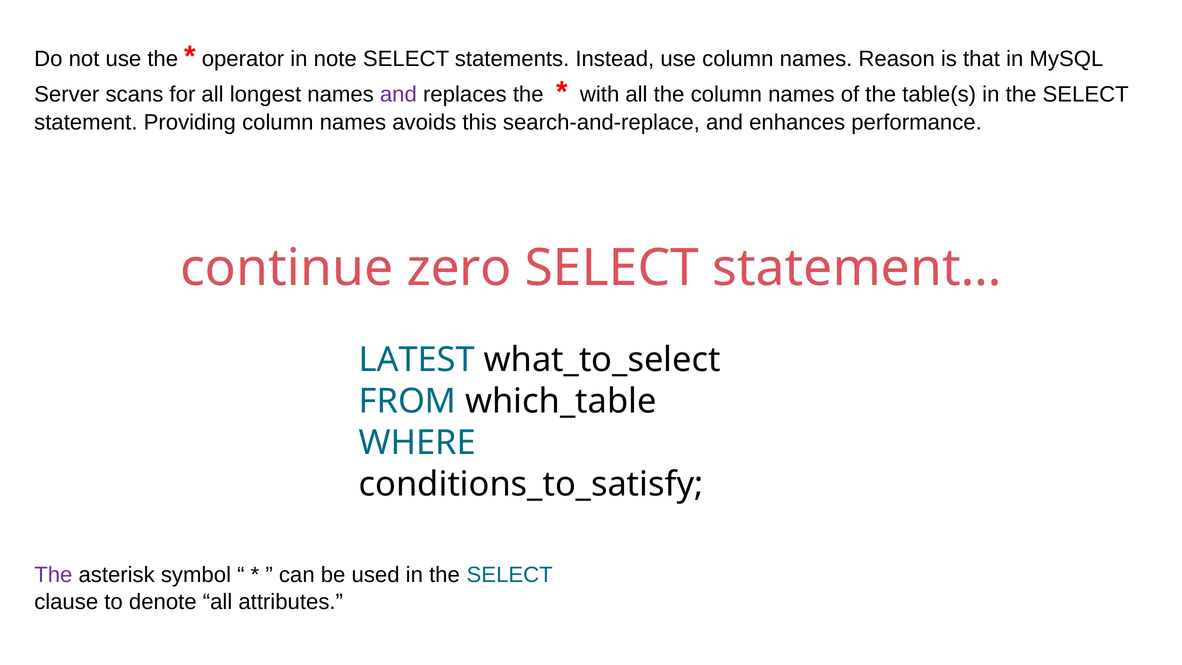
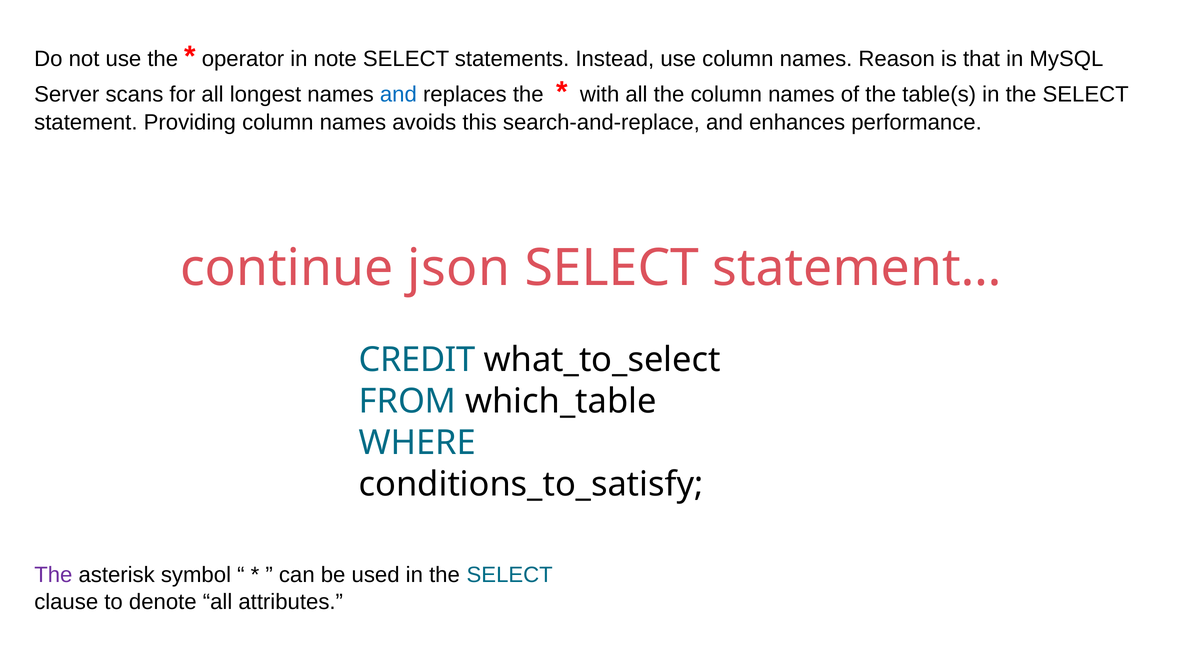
and colour: purple -> blue (398, 94)
zero: zero -> json (459, 268)
LATEST: LATEST -> CREDIT (417, 360)
